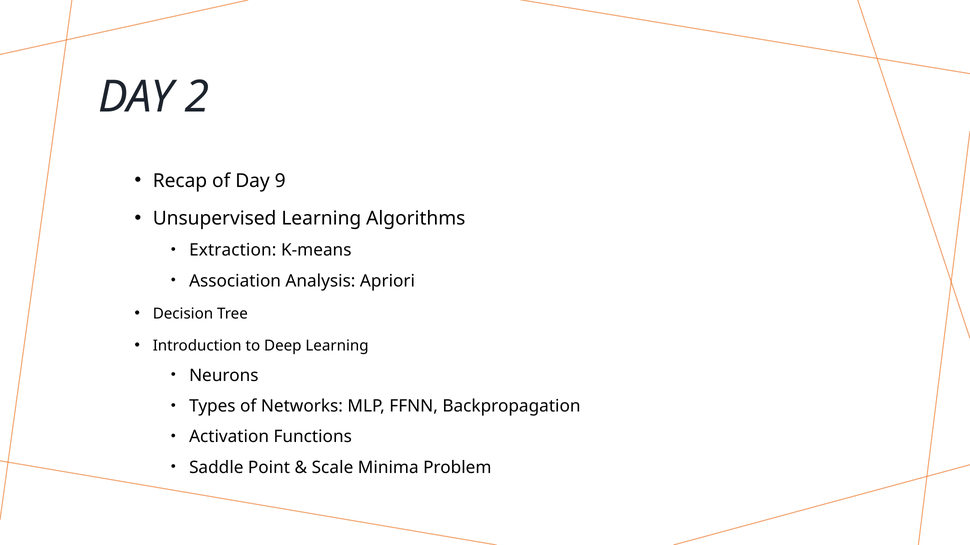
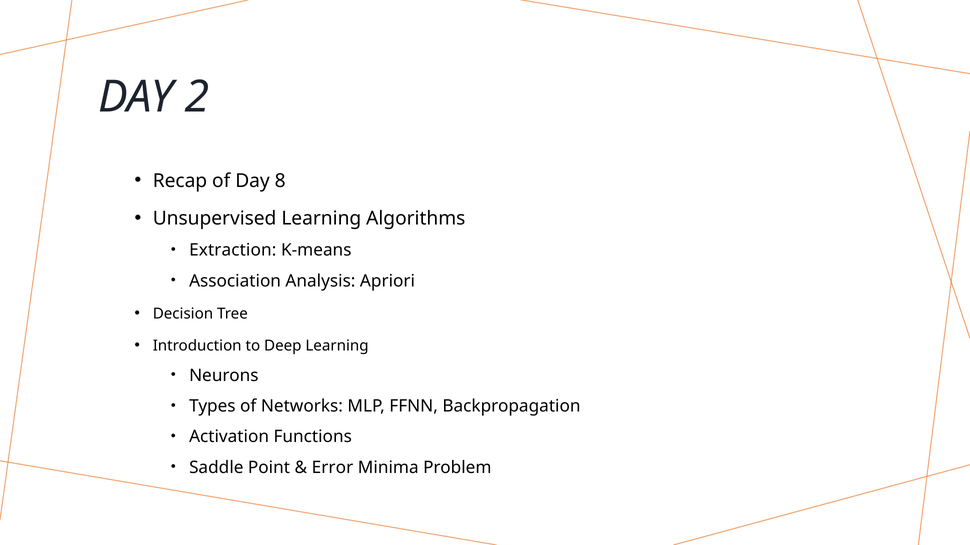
9: 9 -> 8 (280, 181)
Scale: Scale -> Error (332, 468)
